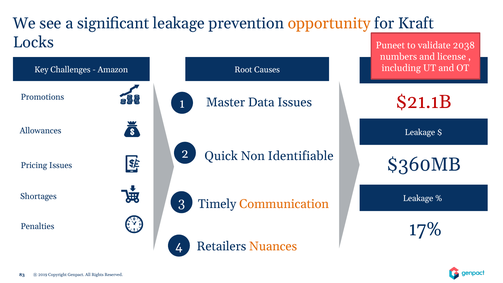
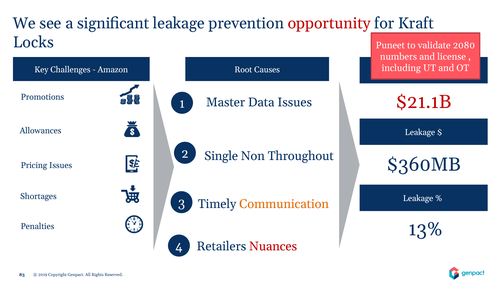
opportunity colour: orange -> red (329, 23)
2038: 2038 -> 2080 (464, 45)
Quick: Quick -> Single (221, 156)
Identifiable: Identifiable -> Throughout (301, 156)
17%: 17% -> 13% (425, 229)
Nuances colour: orange -> red (273, 246)
